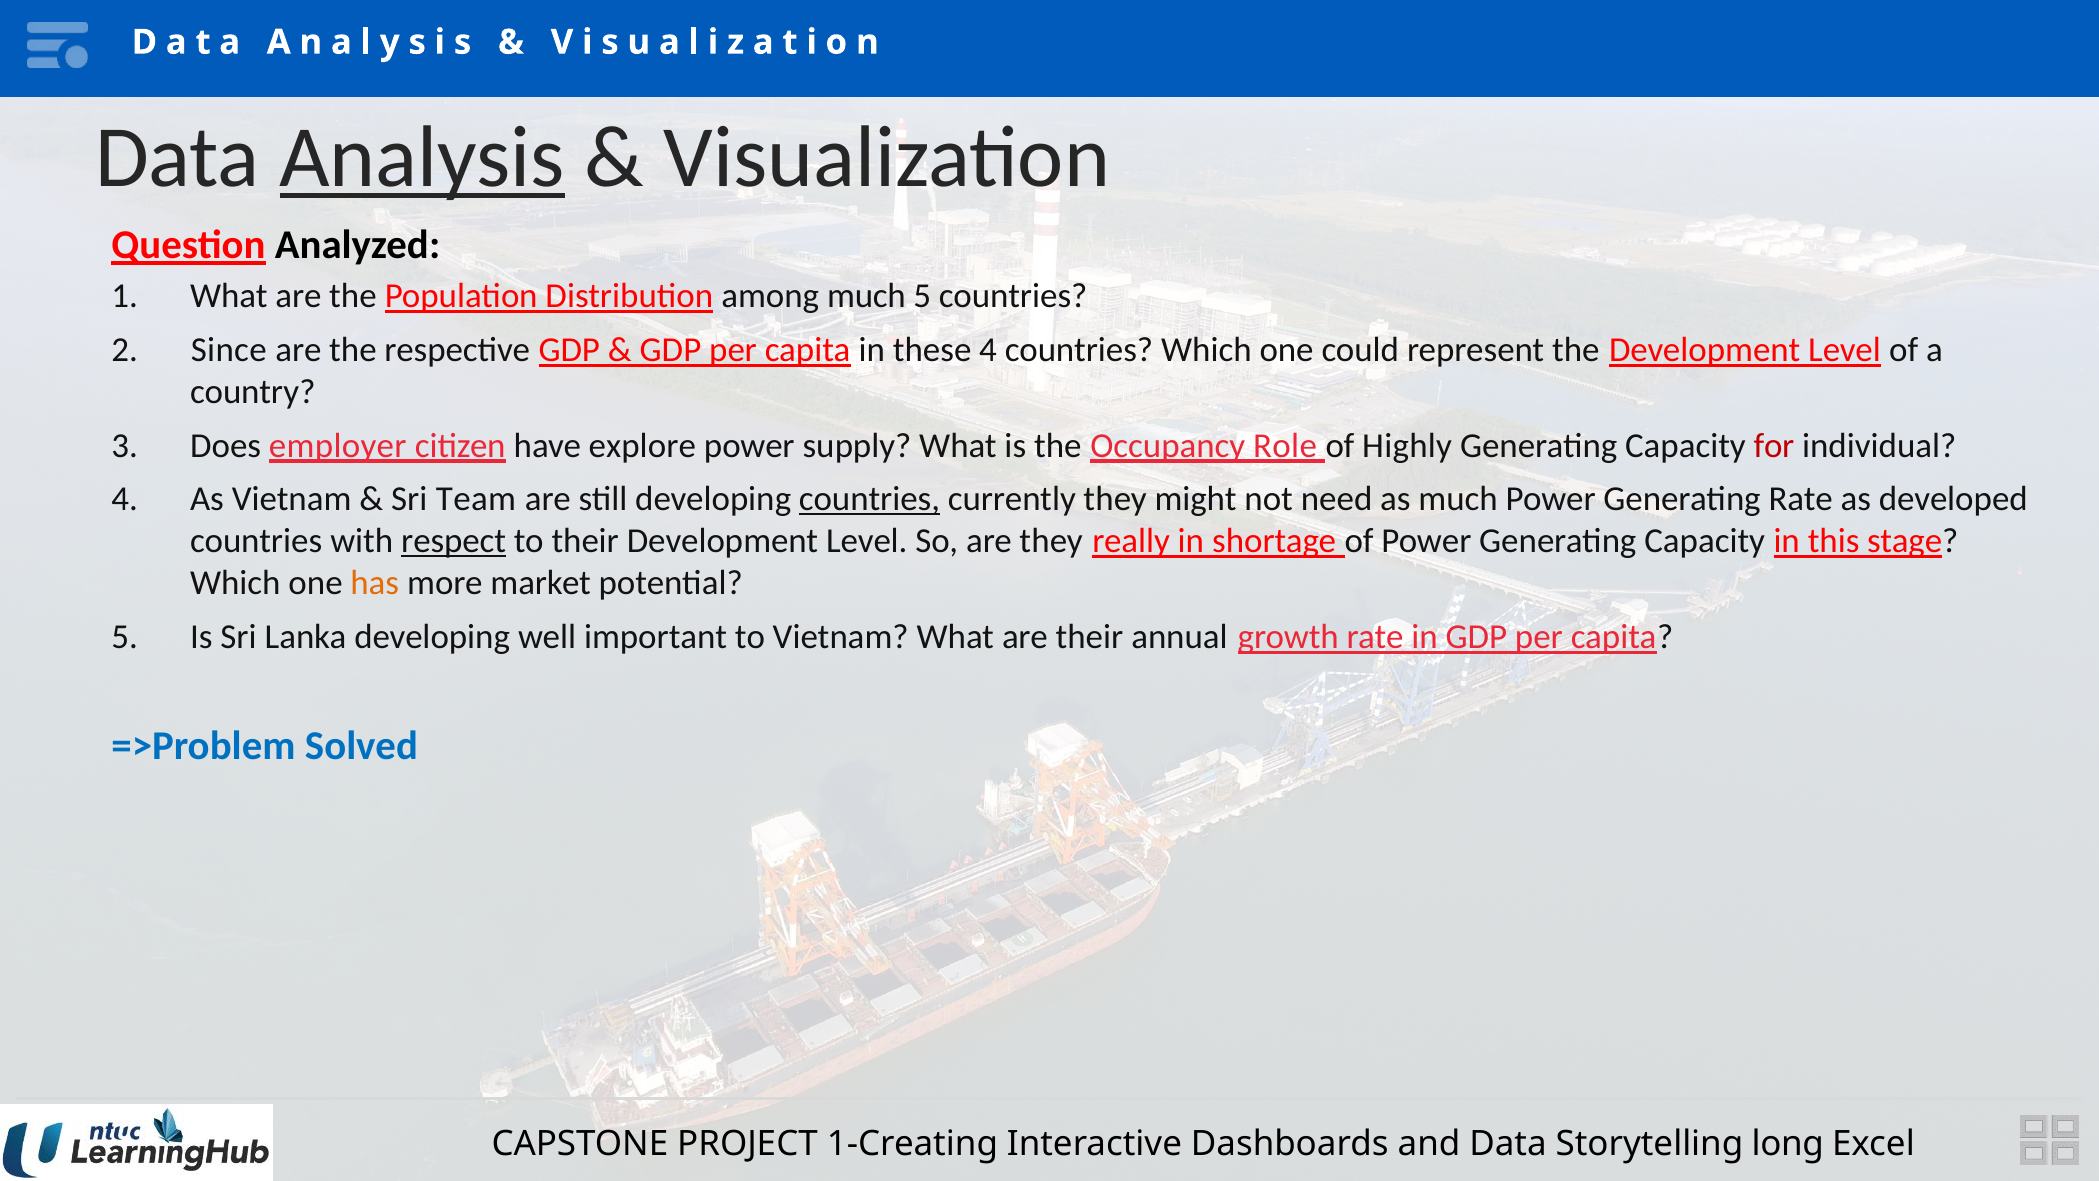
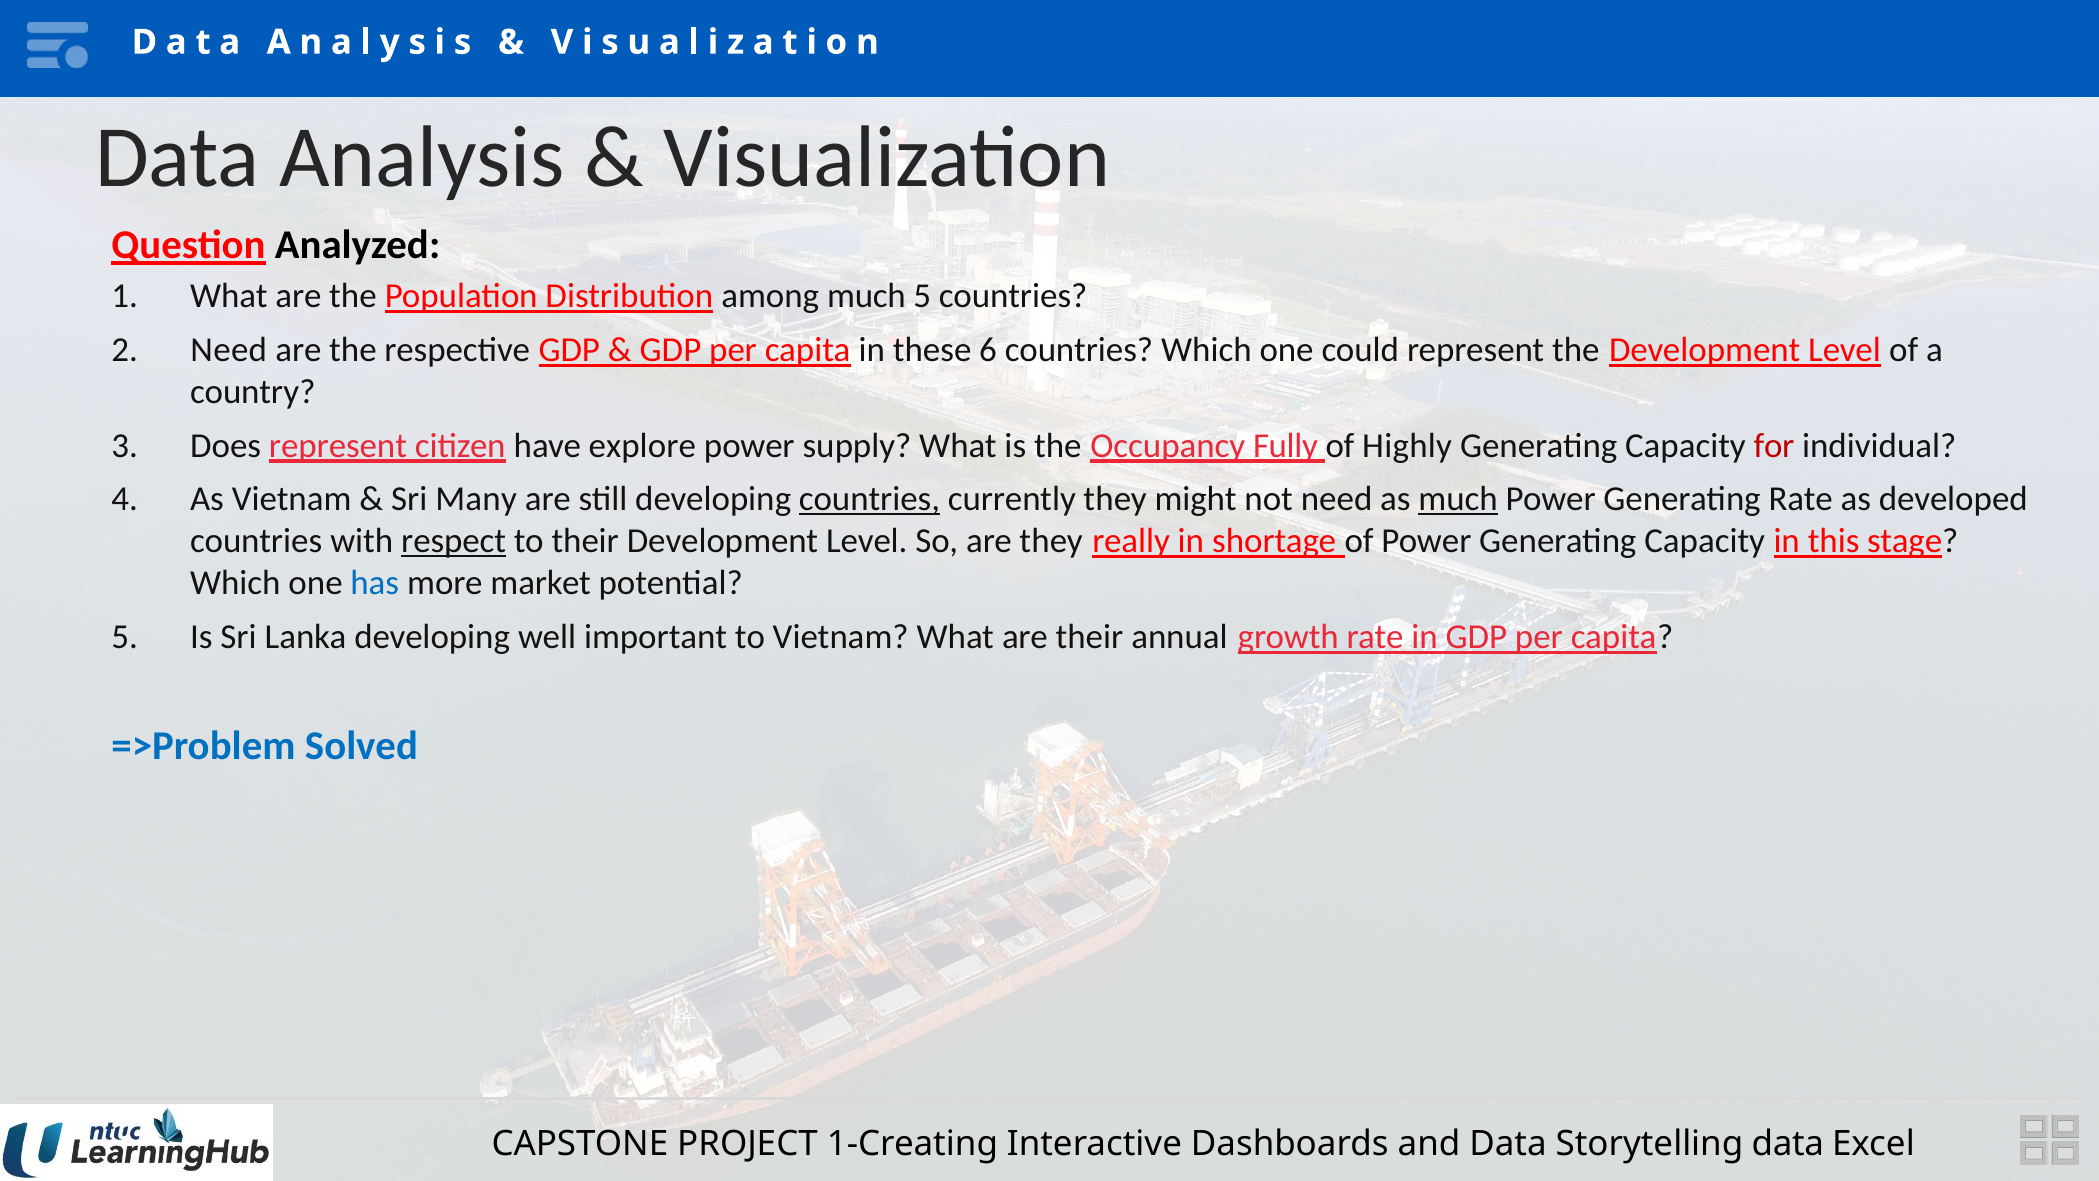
Analysis underline: present -> none (422, 158)
Since: Since -> Need (229, 350)
these 4: 4 -> 6 (988, 350)
Does employer: employer -> represent (338, 446)
Role: Role -> Fully (1285, 446)
Team: Team -> Many (476, 499)
much underline: none -> present (1458, 499)
has colour: orange -> blue (375, 583)
long: long -> data (1788, 1143)
